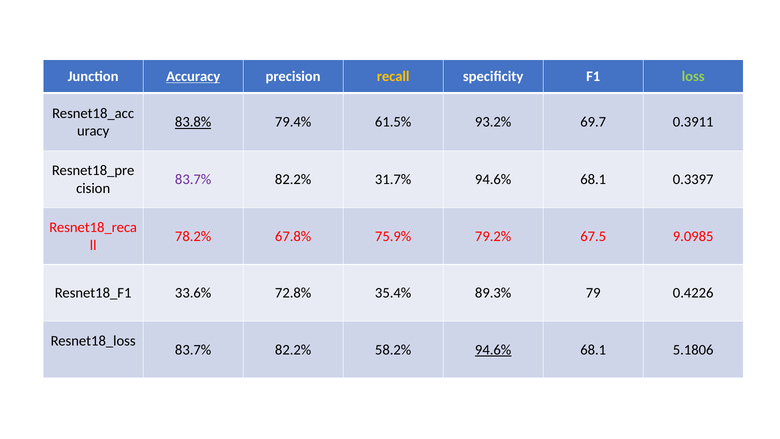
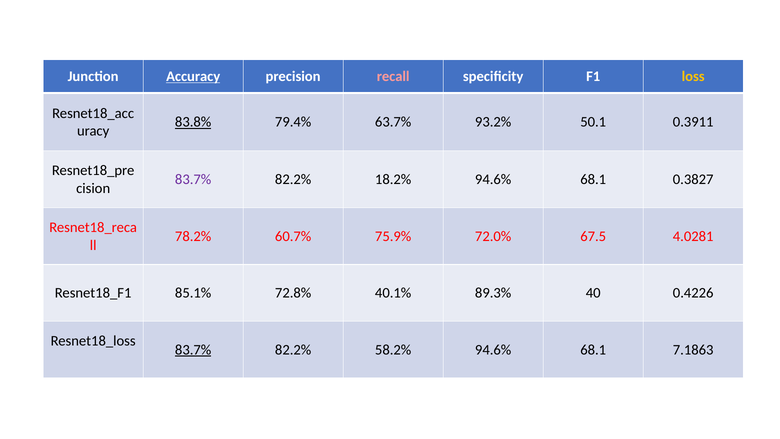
recall colour: yellow -> pink (393, 76)
loss colour: light green -> yellow (693, 76)
61.5%: 61.5% -> 63.7% (393, 122)
69.7: 69.7 -> 50.1 (593, 122)
31.7%: 31.7% -> 18.2% (393, 179)
0.3397: 0.3397 -> 0.3827 (693, 179)
67.8%: 67.8% -> 60.7% (293, 236)
79.2%: 79.2% -> 72.0% (493, 236)
9.0985: 9.0985 -> 4.0281 (693, 236)
33.6%: 33.6% -> 85.1% (193, 293)
35.4%: 35.4% -> 40.1% (393, 293)
79: 79 -> 40 (593, 293)
83.7% underline: none -> present (193, 350)
94.6% underline: present -> none (493, 350)
5.1806: 5.1806 -> 7.1863 (693, 350)
